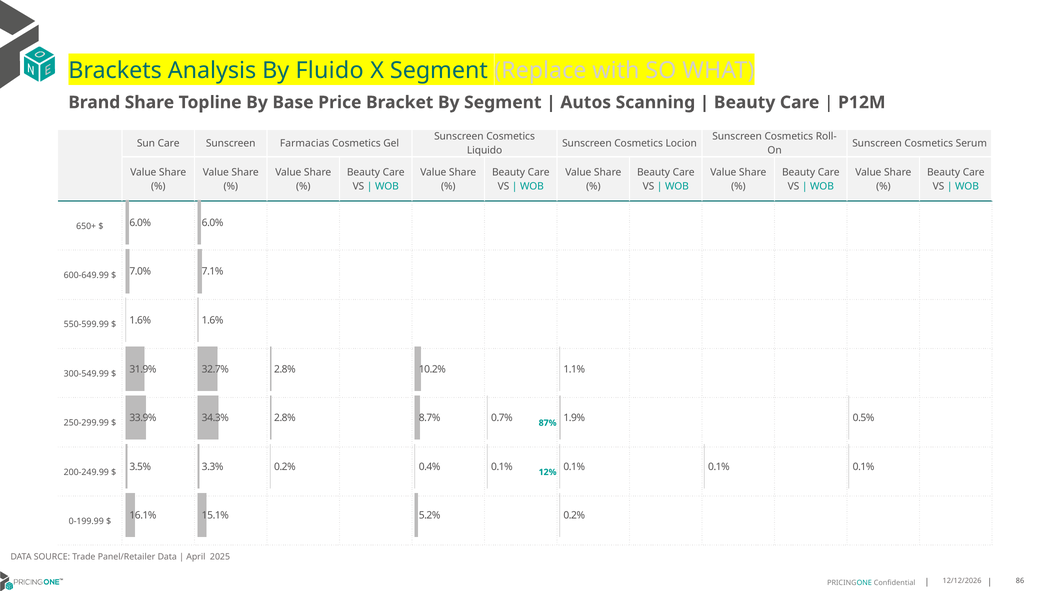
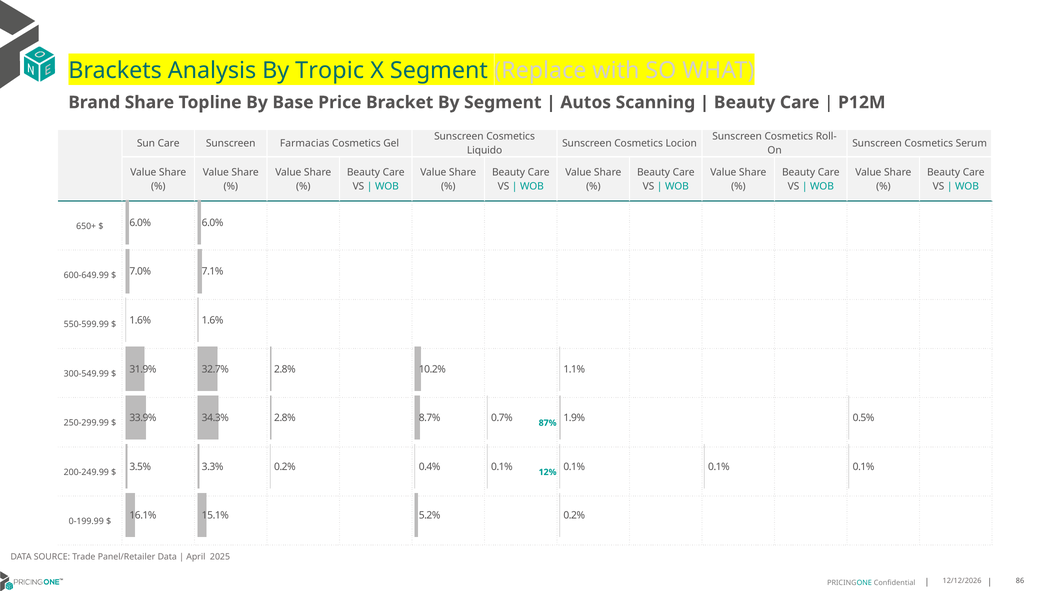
Fluido: Fluido -> Tropic (330, 71)
